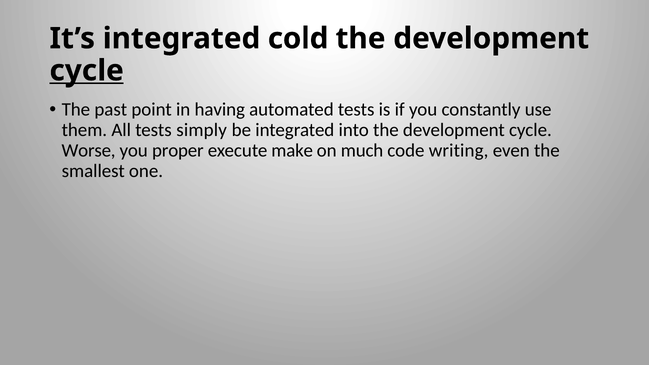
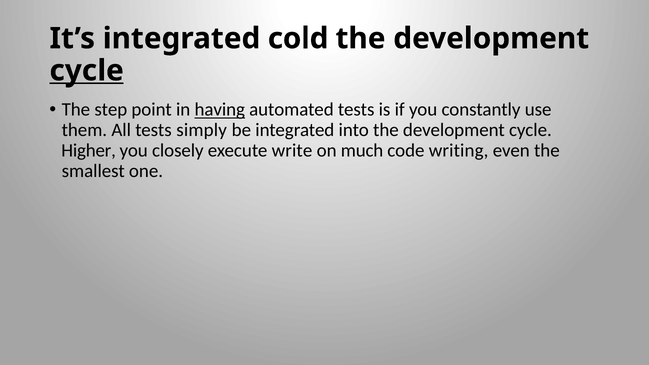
past: past -> step (111, 110)
having underline: none -> present (220, 110)
Worse: Worse -> Higher (89, 151)
proper: proper -> closely (178, 151)
make: make -> write (292, 151)
